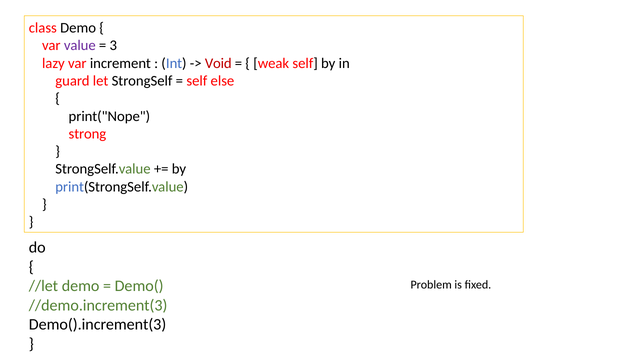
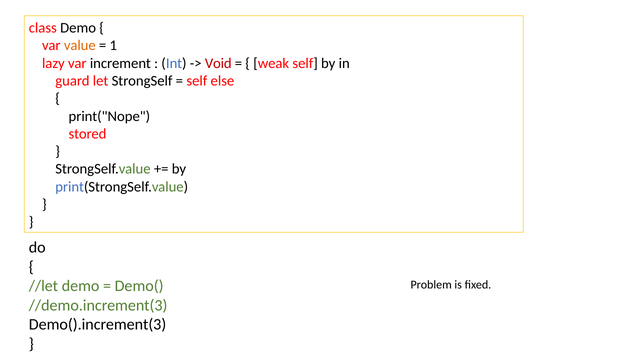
value colour: purple -> orange (80, 46)
3: 3 -> 1 (113, 46)
strong: strong -> stored (87, 134)
